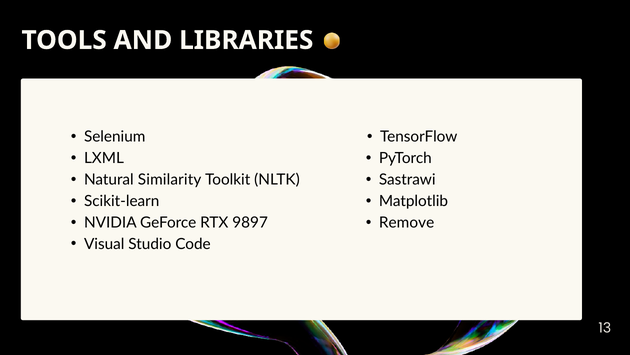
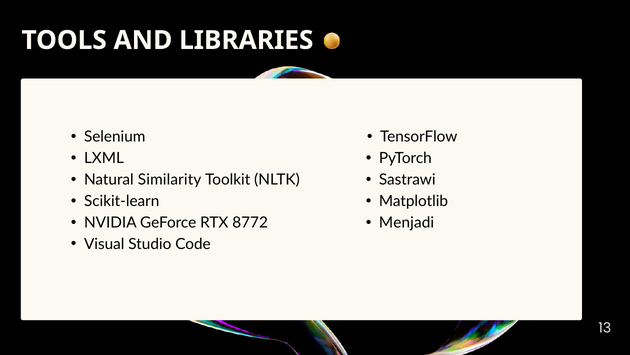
9897: 9897 -> 8772 (250, 222)
Remove: Remove -> Menjadi (407, 222)
